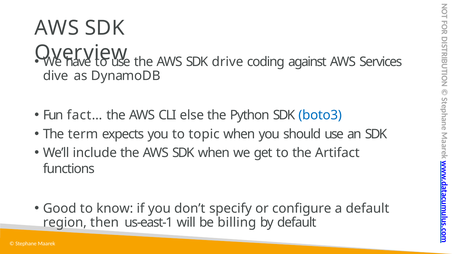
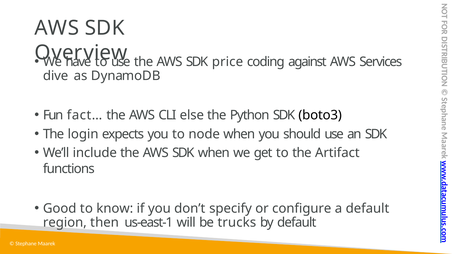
drive: drive -> price (228, 62)
boto3 colour: blue -> black (320, 115)
term: term -> login (83, 134)
topic: topic -> node (204, 134)
billing: billing -> trucks (237, 223)
